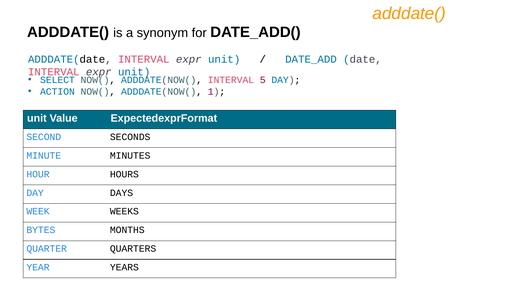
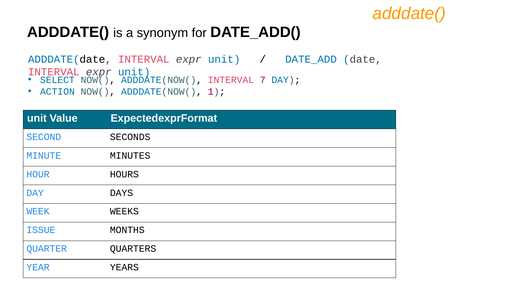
5: 5 -> 7 (263, 80)
BYTES: BYTES -> ISSUE (41, 230)
